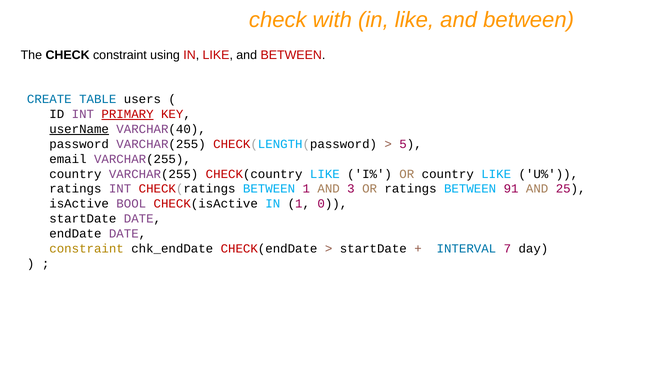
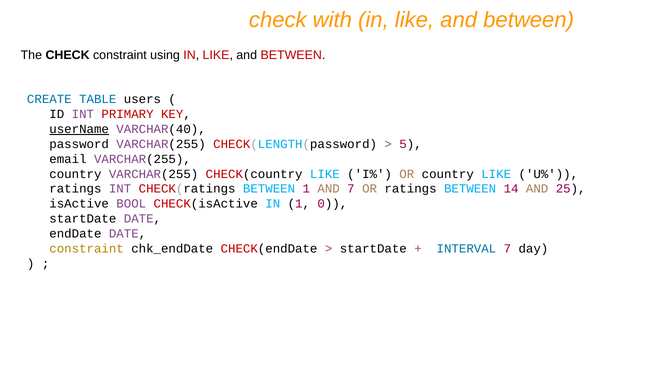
PRIMARY underline: present -> none (128, 114)
AND 3: 3 -> 7 (351, 189)
91: 91 -> 14 (511, 189)
